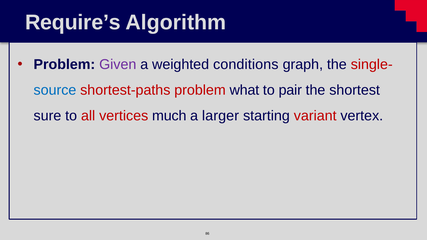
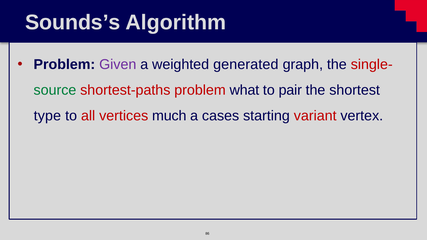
Require’s: Require’s -> Sounds’s (73, 23)
conditions: conditions -> generated (246, 64)
source colour: blue -> green (55, 90)
sure: sure -> type (47, 116)
larger: larger -> cases (221, 116)
